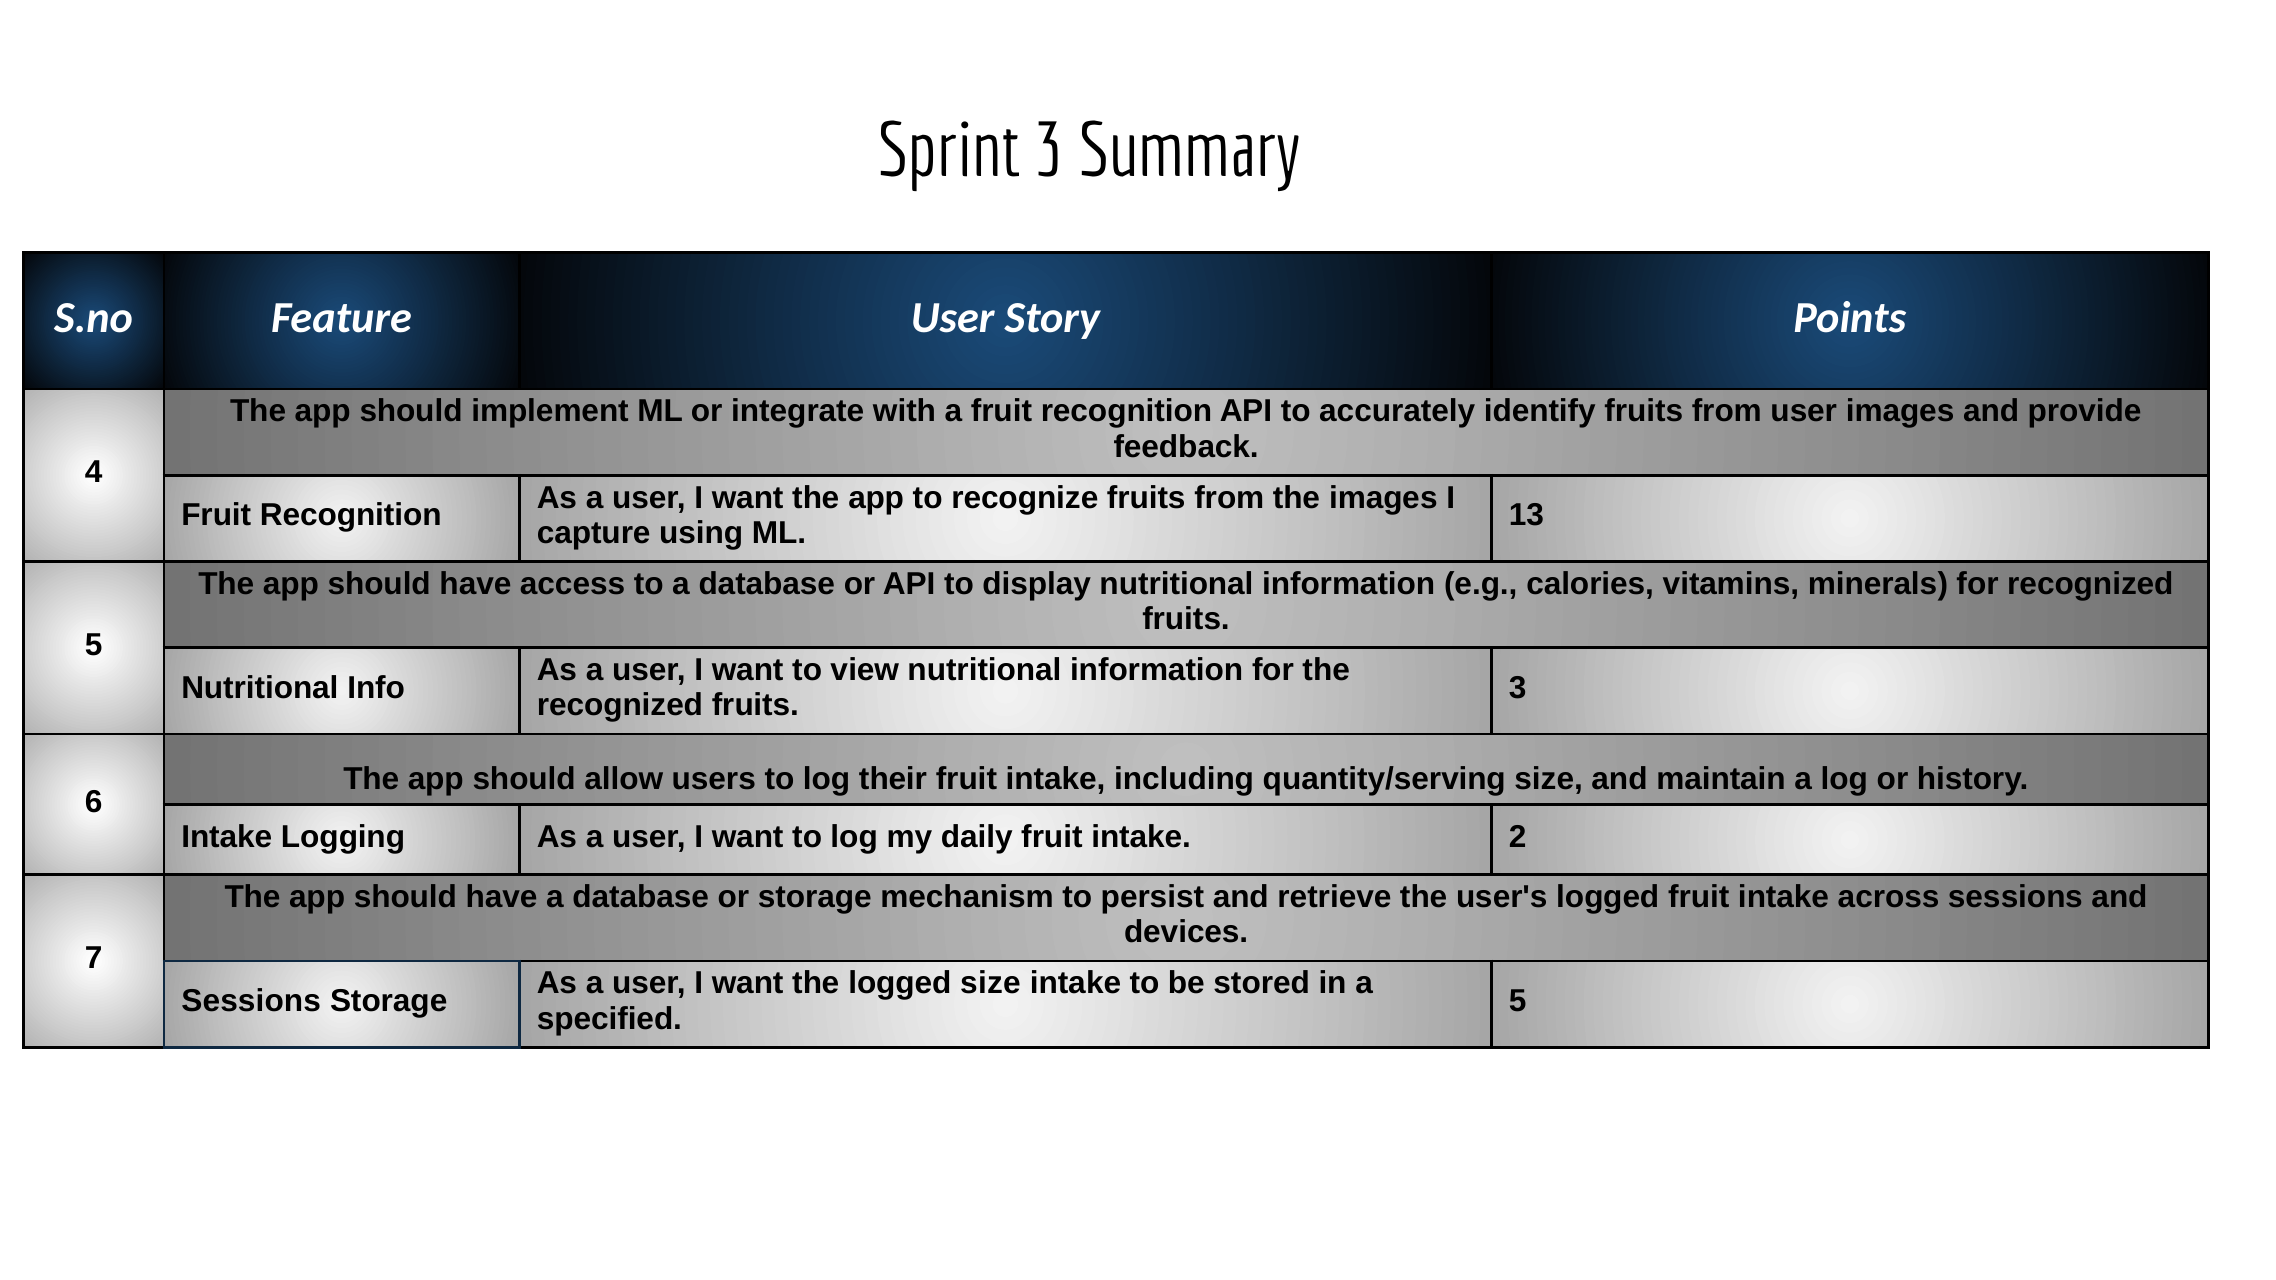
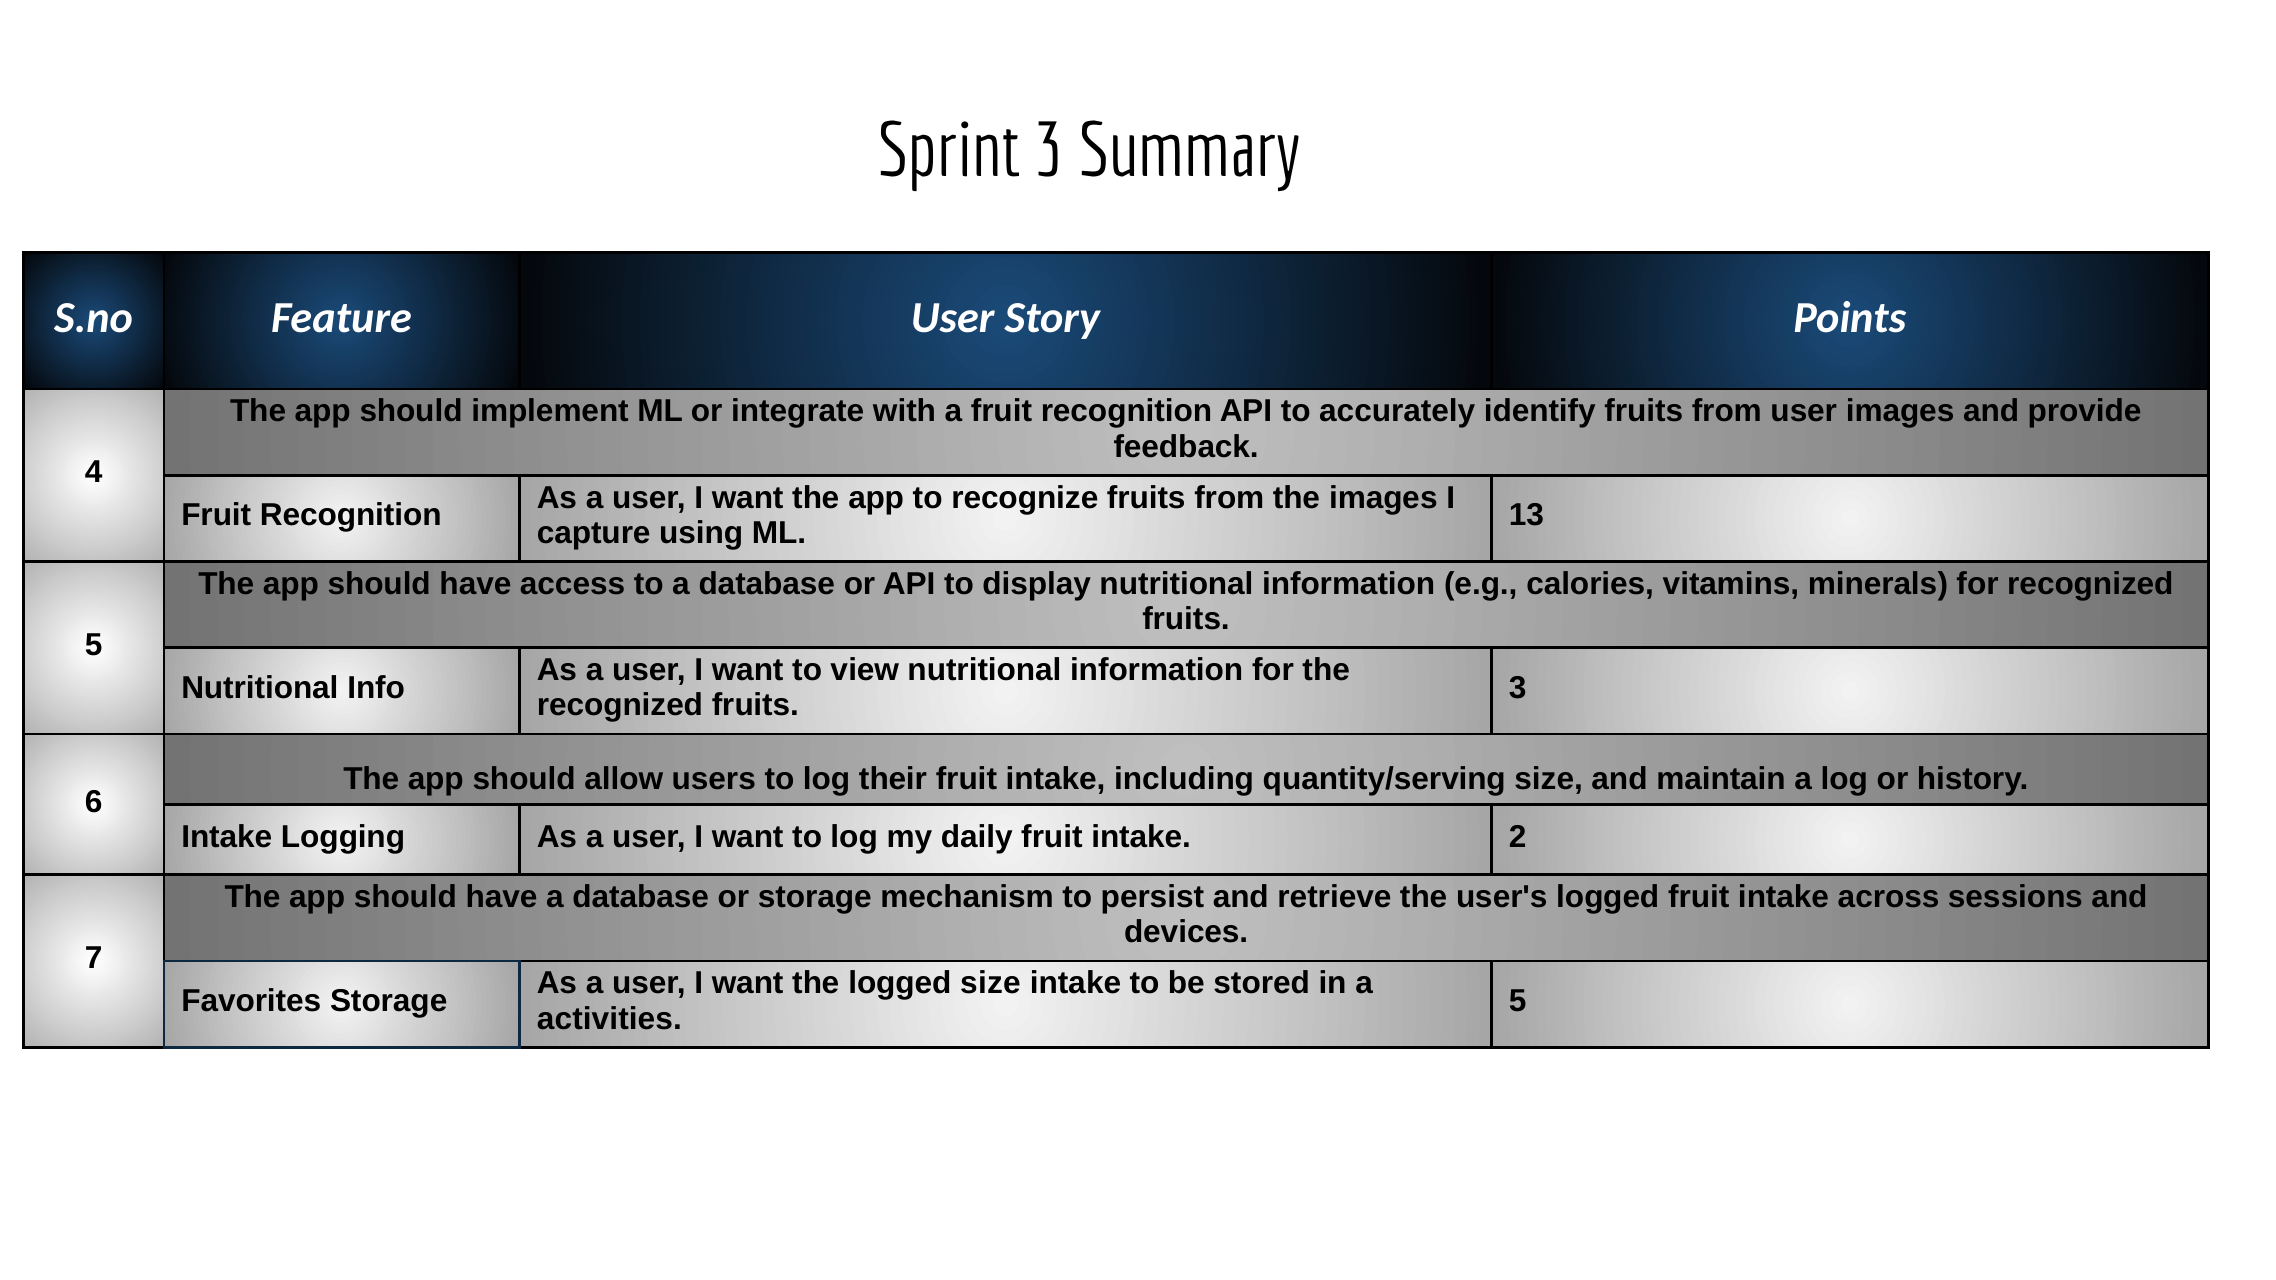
Sessions: Sessions -> Favorites (251, 1001)
specified: specified -> activities (609, 1019)
